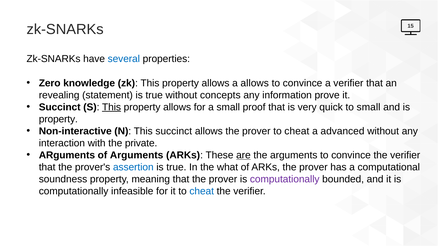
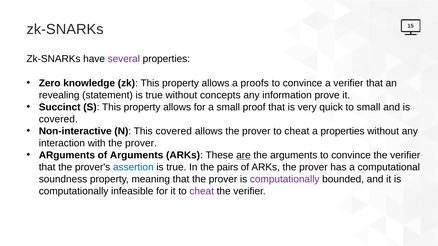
several colour: blue -> purple (124, 59)
a allows: allows -> proofs (255, 83)
This underline: present -> none (112, 107)
property: property -> covered (58, 119)
This succinct: succinct -> covered (174, 131)
a advanced: advanced -> properties (343, 131)
with the private: private -> prover (141, 143)
what: what -> pairs (228, 167)
cheat colour: blue -> purple (202, 192)
